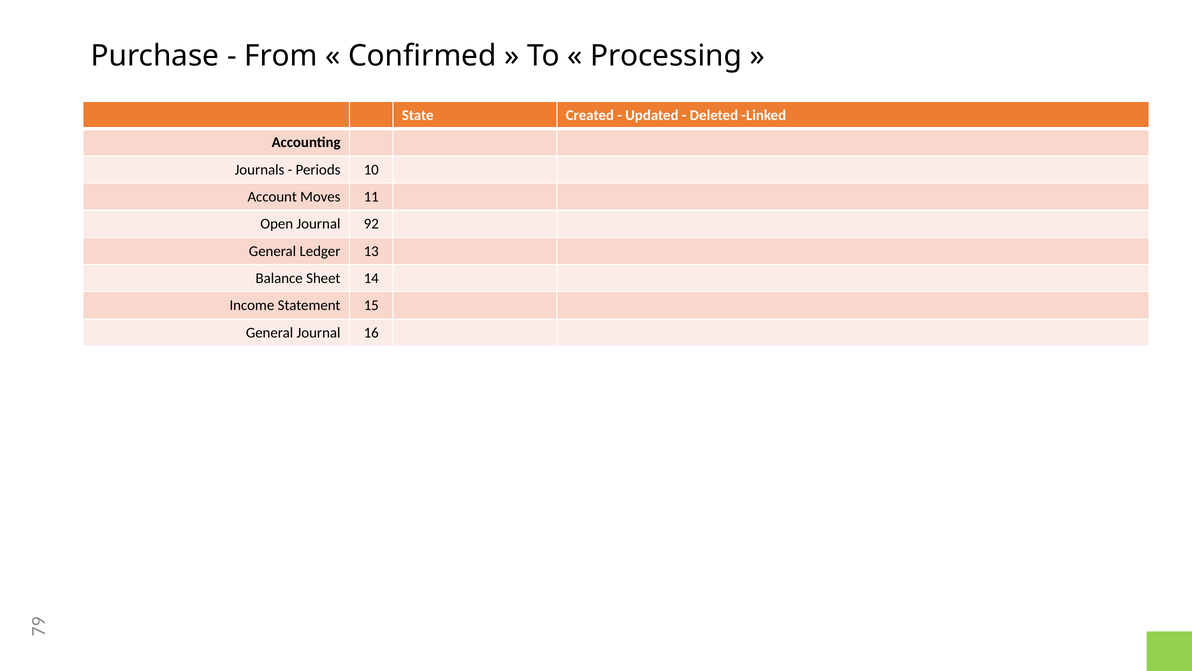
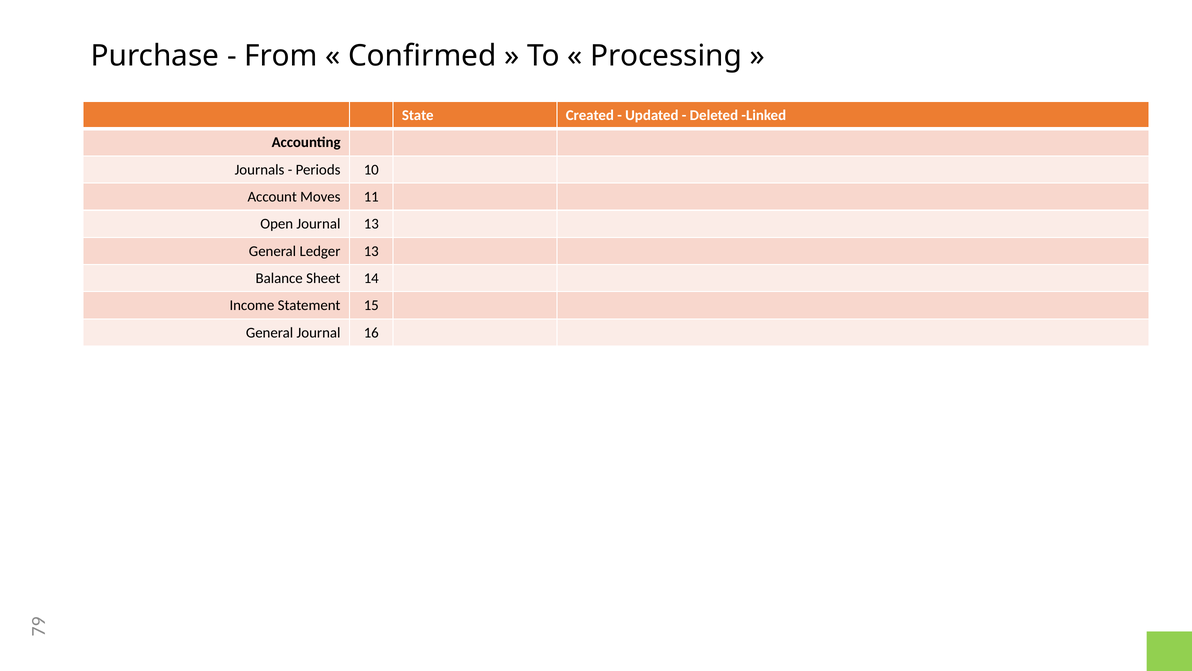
Journal 92: 92 -> 13 (371, 224)
